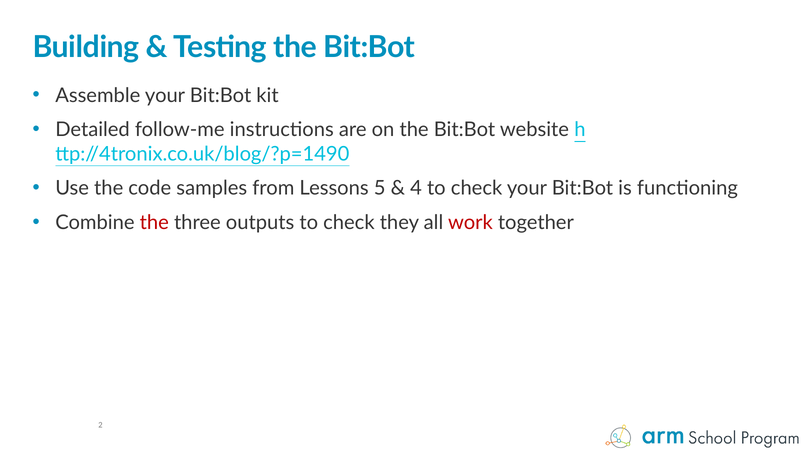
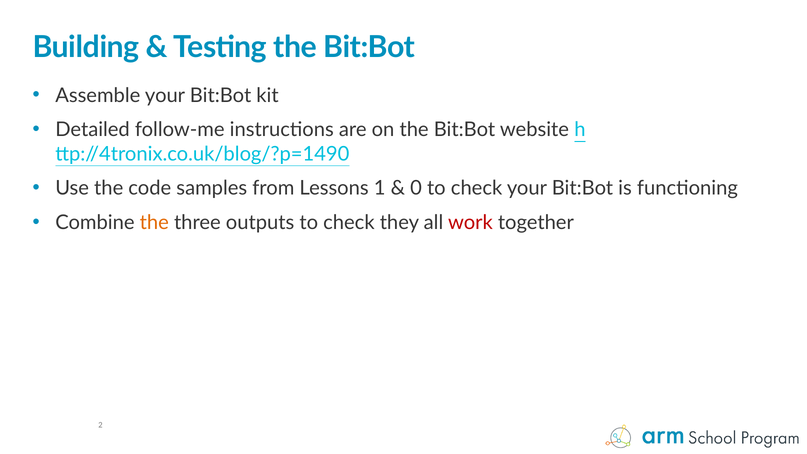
5: 5 -> 1 (380, 188)
4: 4 -> 0 (416, 188)
the colour: red -> orange (154, 223)
